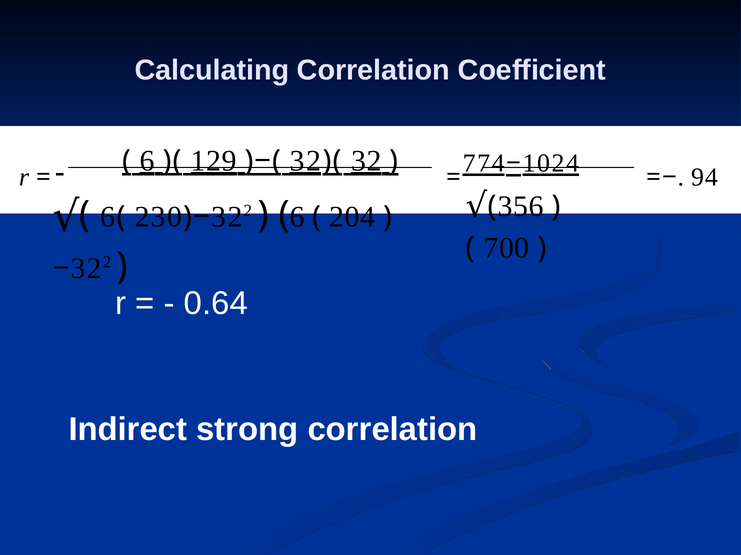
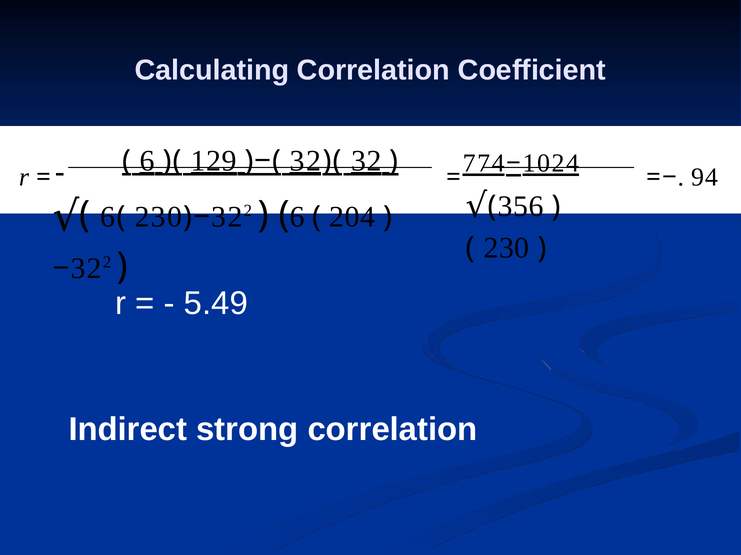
700: 700 -> 230 (507, 248)
0.64: 0.64 -> 5.49 (216, 304)
